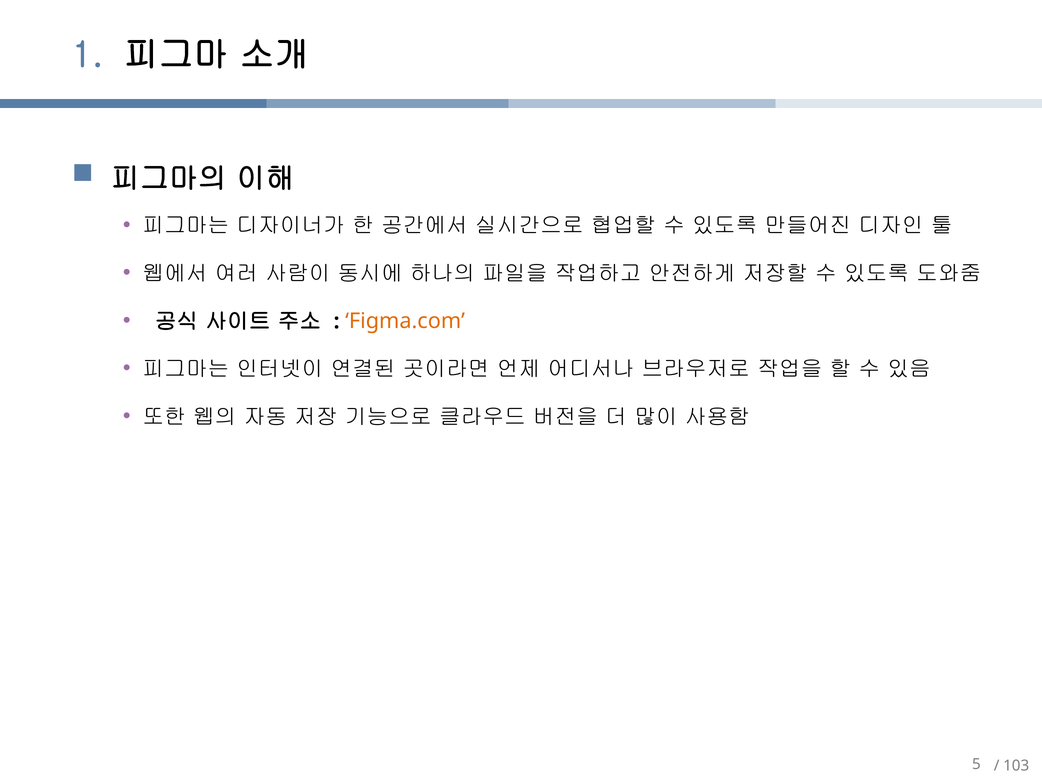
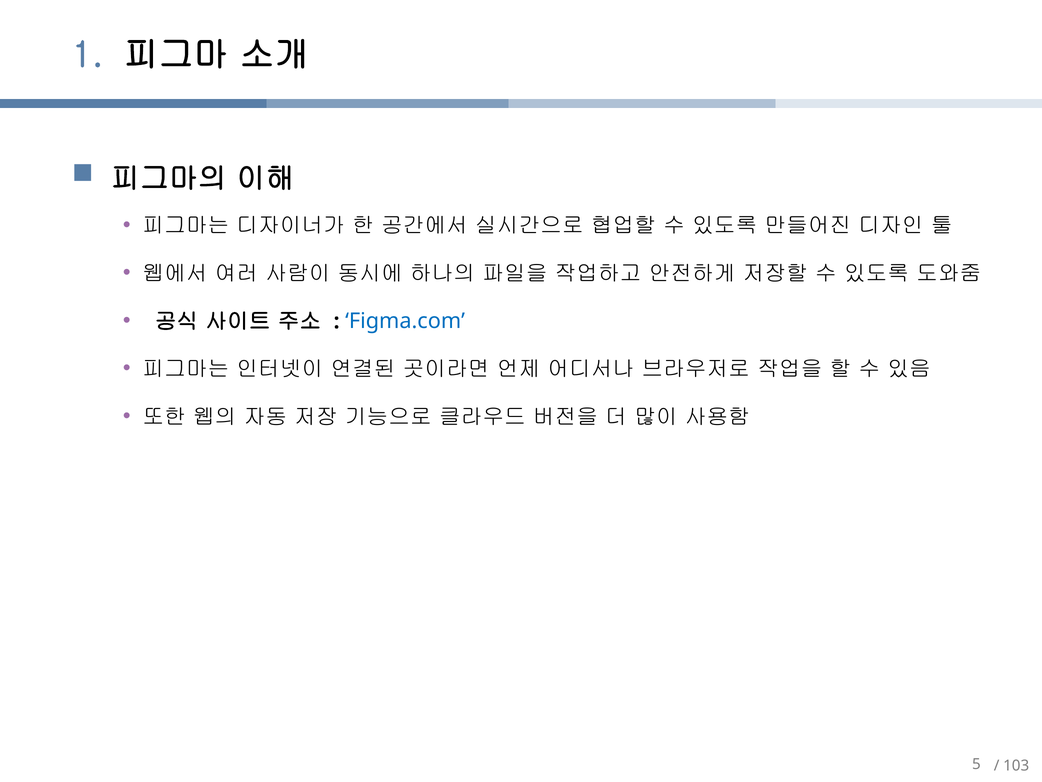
Figma.com colour: orange -> blue (405, 321)
